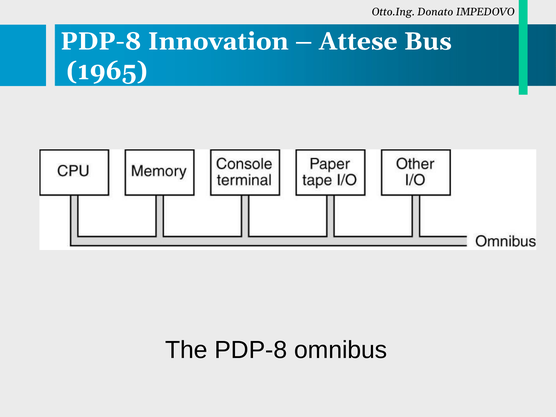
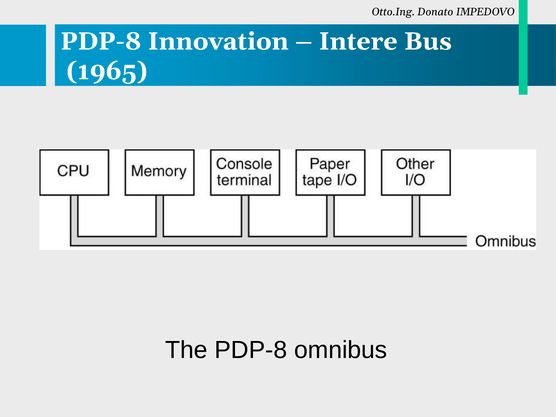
Attese: Attese -> Intere (358, 41)
